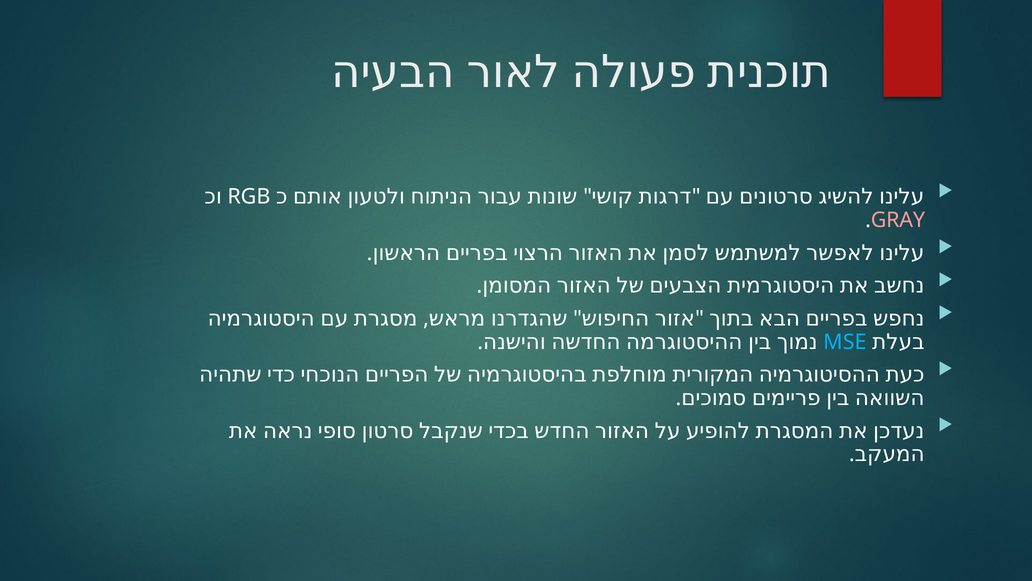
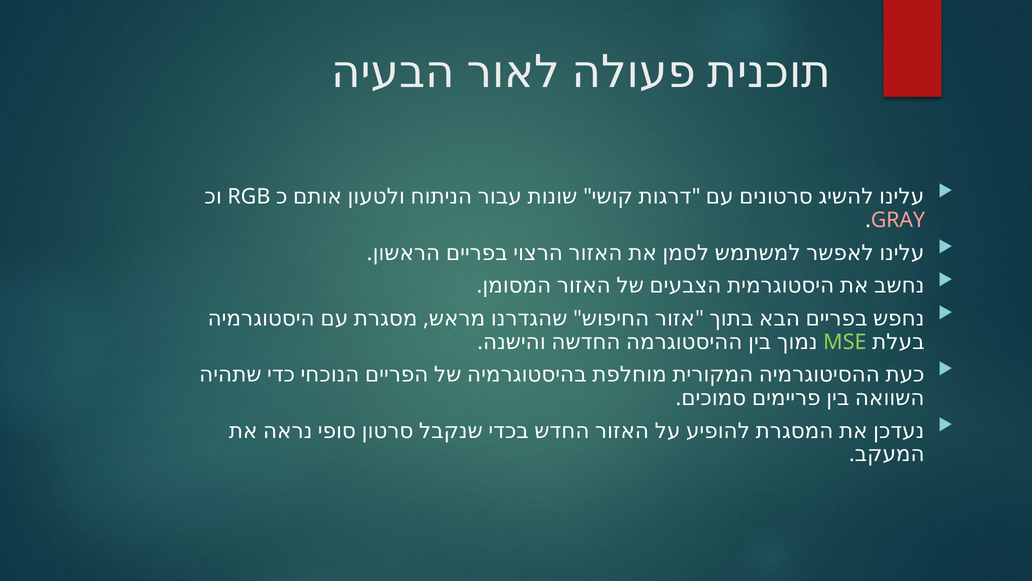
MSE colour: light blue -> light green (845, 342)
